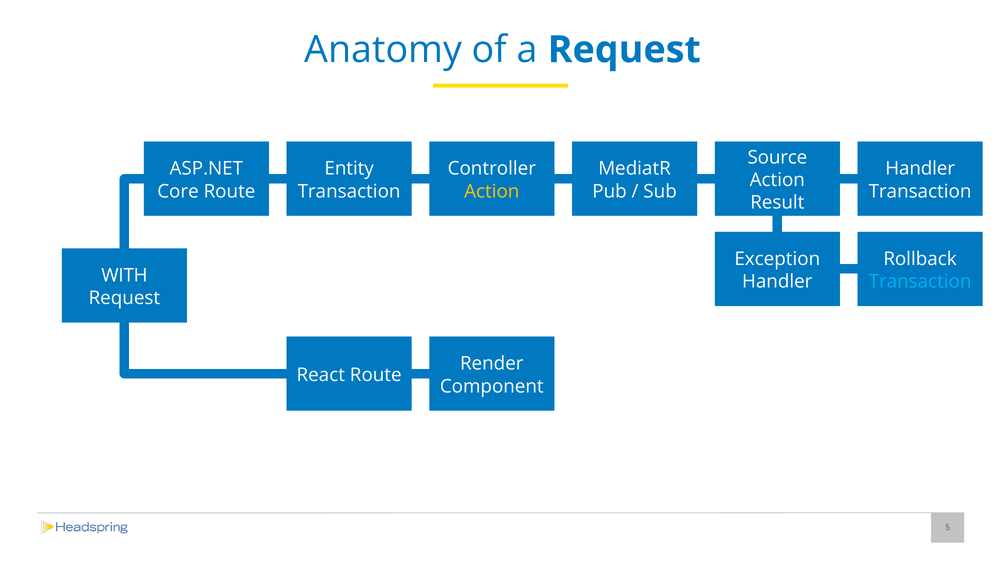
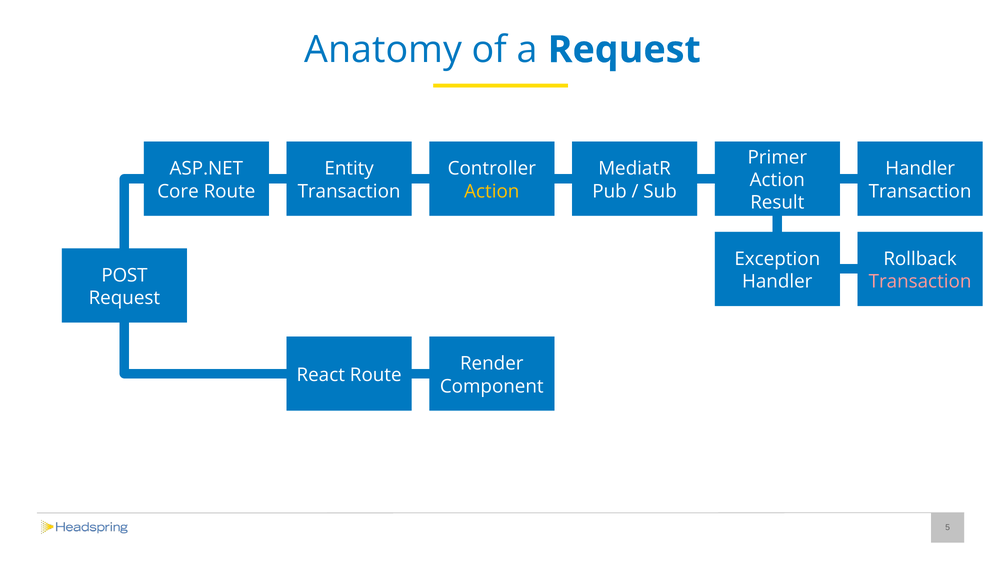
Source: Source -> Primer (777, 157)
WITH: WITH -> POST (124, 276)
Transaction colour: light blue -> pink (920, 282)
